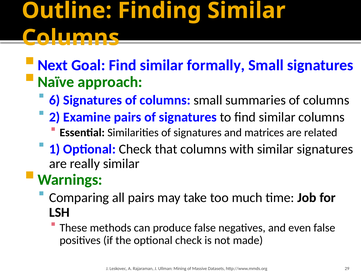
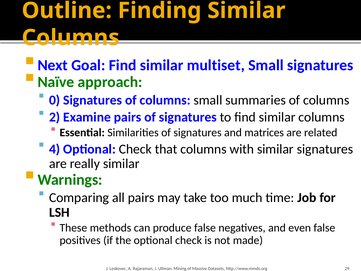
formally: formally -> multiset (216, 65)
6: 6 -> 0 (55, 100)
1: 1 -> 4 (55, 149)
